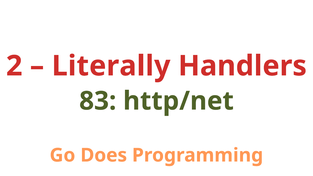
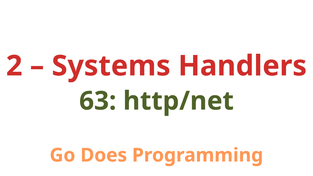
Literally: Literally -> Systems (111, 66)
83: 83 -> 63 (98, 101)
